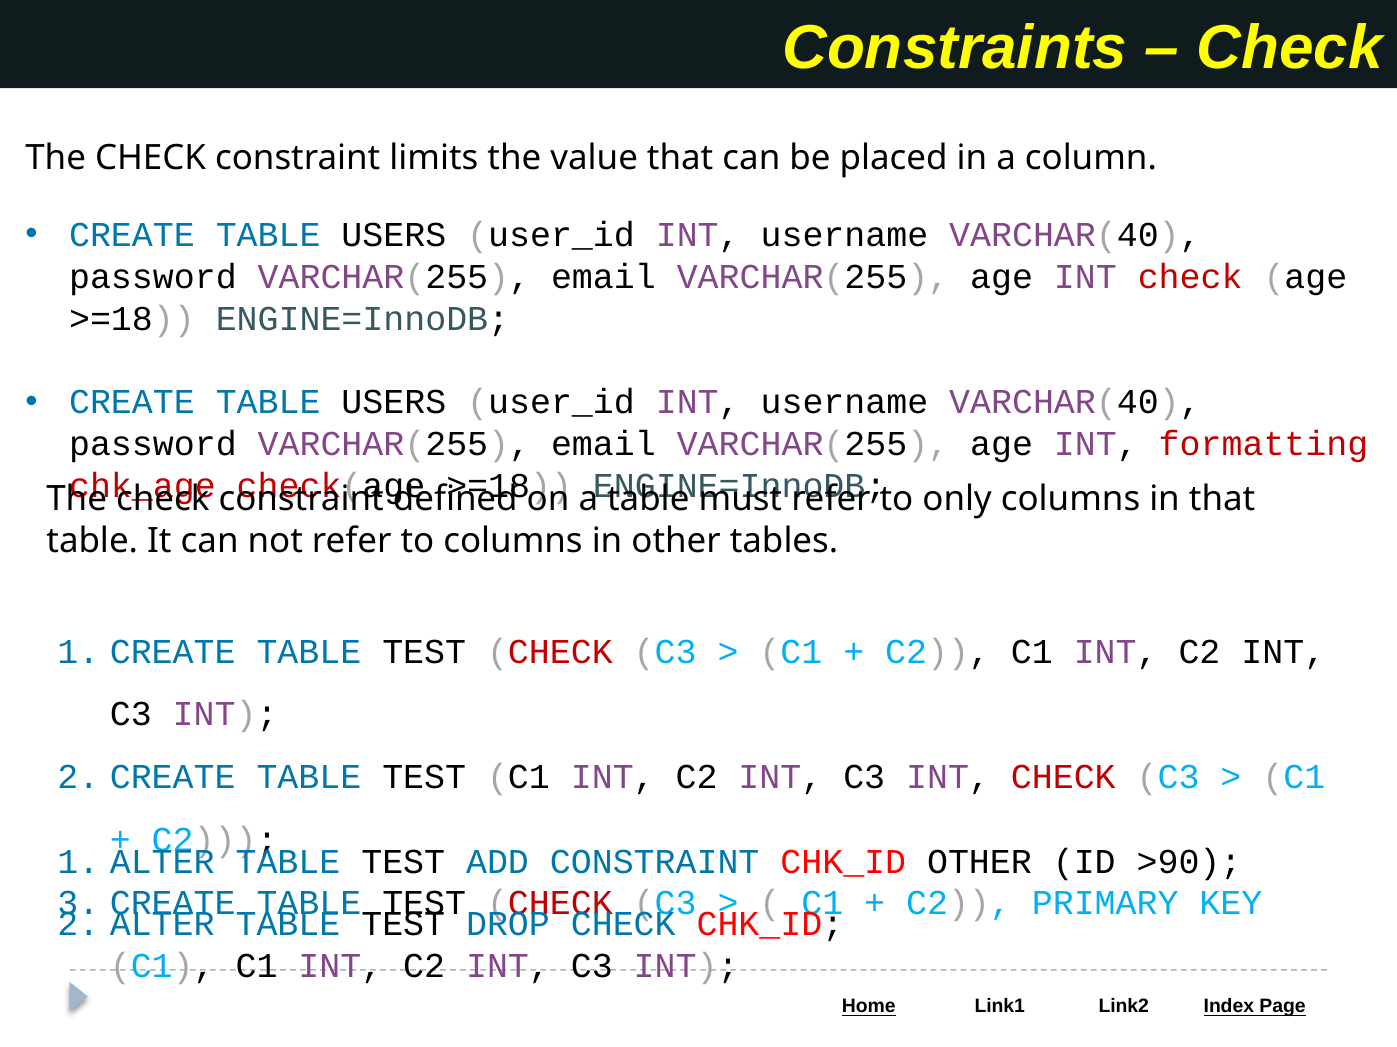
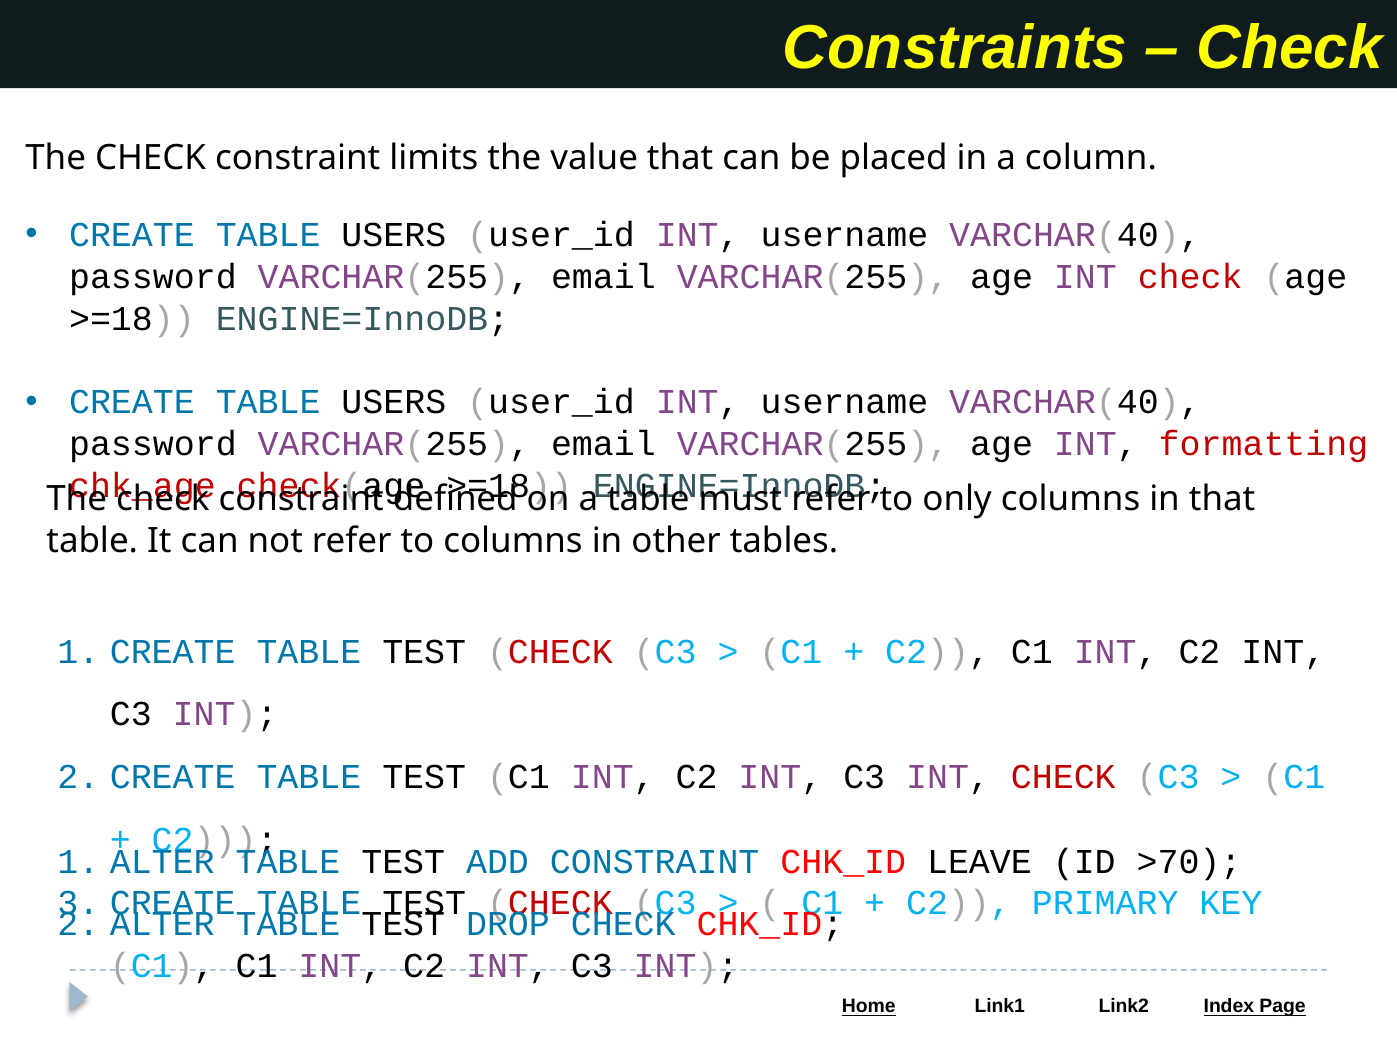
CHK_ID OTHER: OTHER -> LEAVE (979, 862)
>90: >90 -> >70 (1189, 862)
